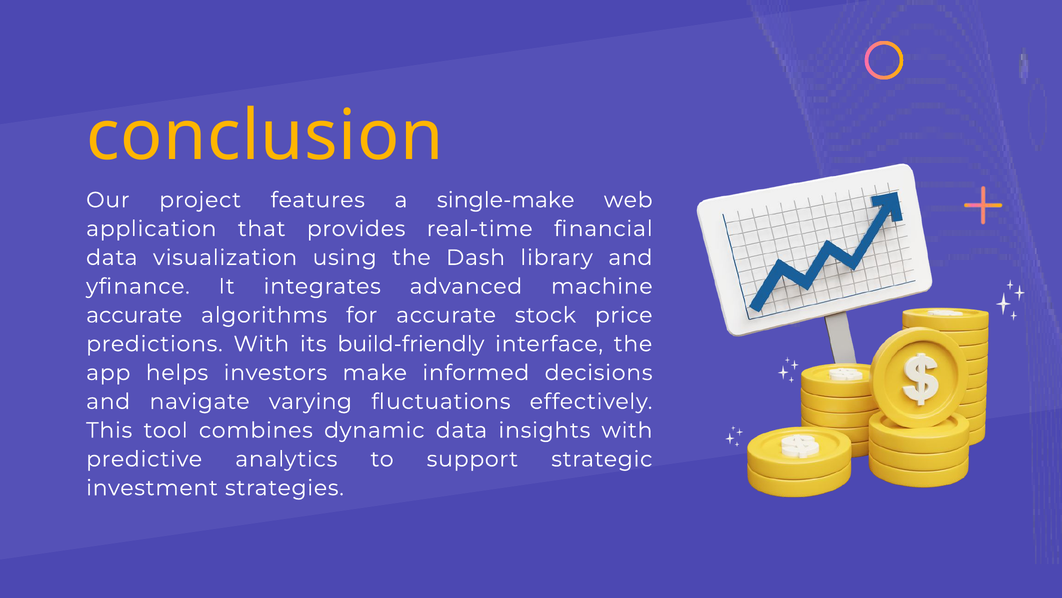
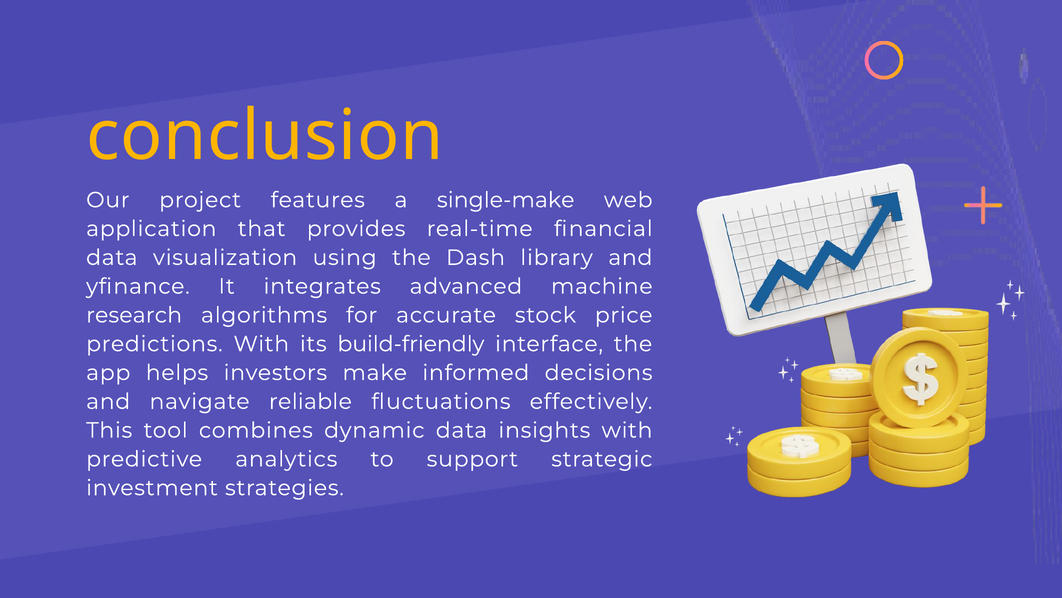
accurate: accurate -> research (134, 315)
varying: varying -> reliable (310, 401)
